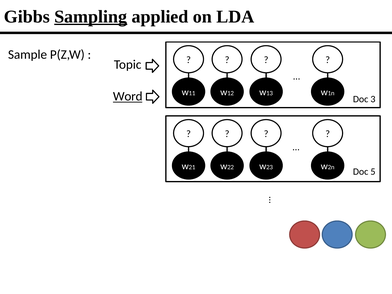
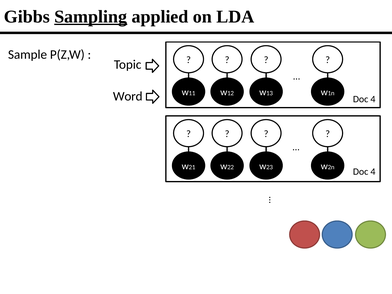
Word underline: present -> none (128, 96)
3: 3 -> 4 (373, 99)
5: 5 -> 4 (373, 172)
